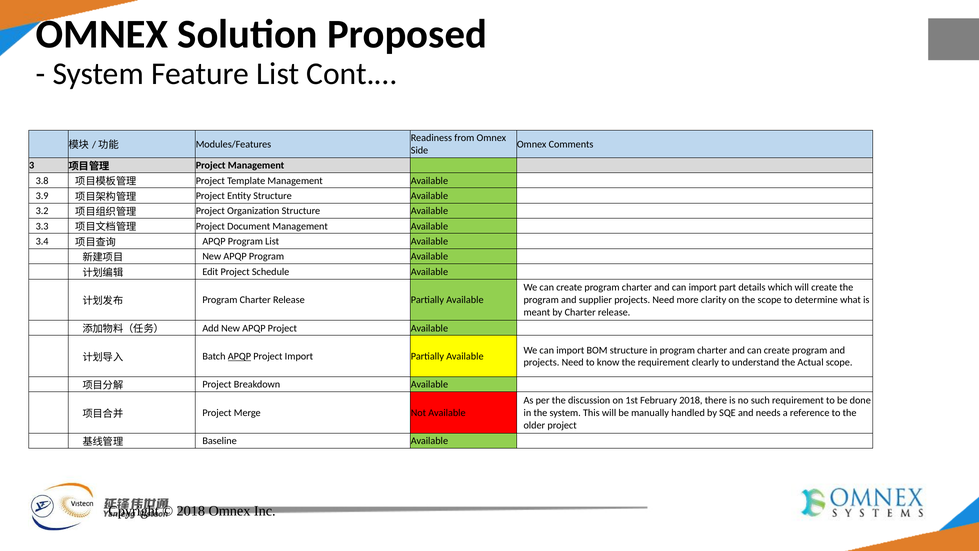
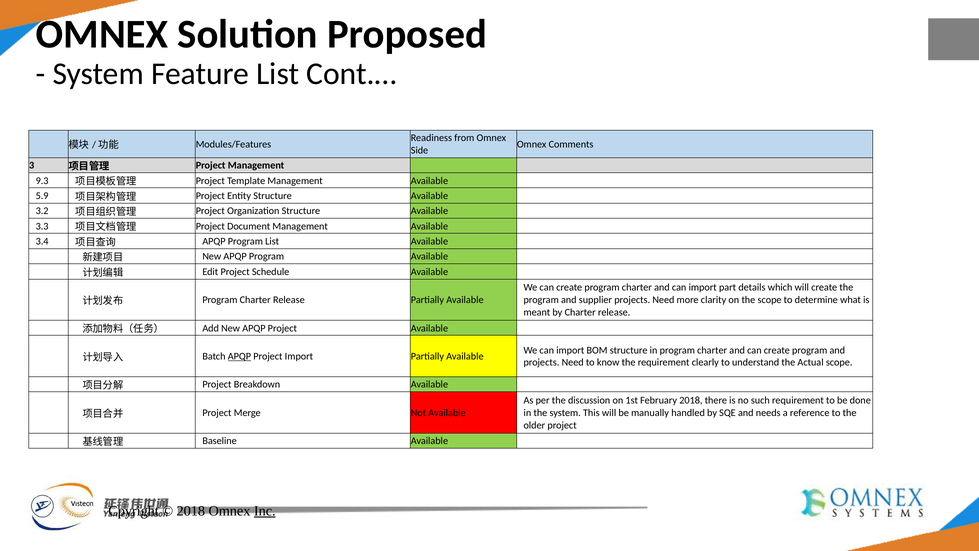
3.8: 3.8 -> 9.3 (42, 181)
3.9: 3.9 -> 5.9 (42, 196)
Inc underline: none -> present (265, 511)
